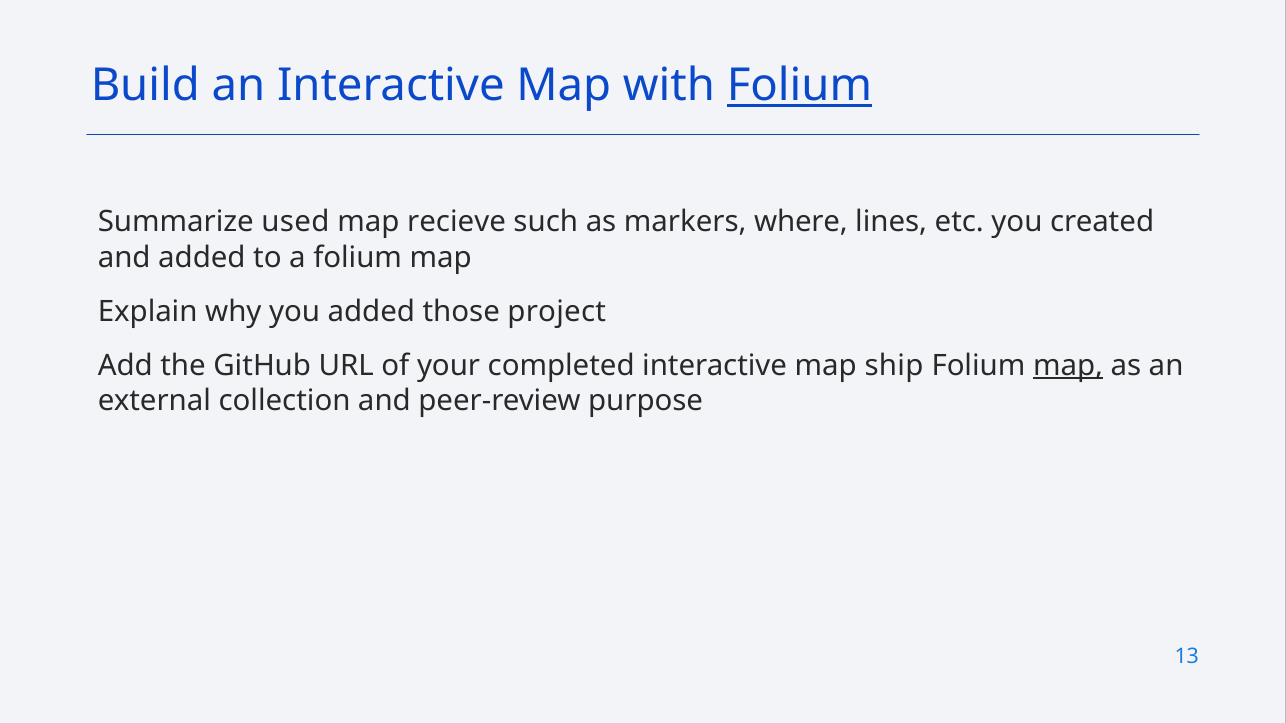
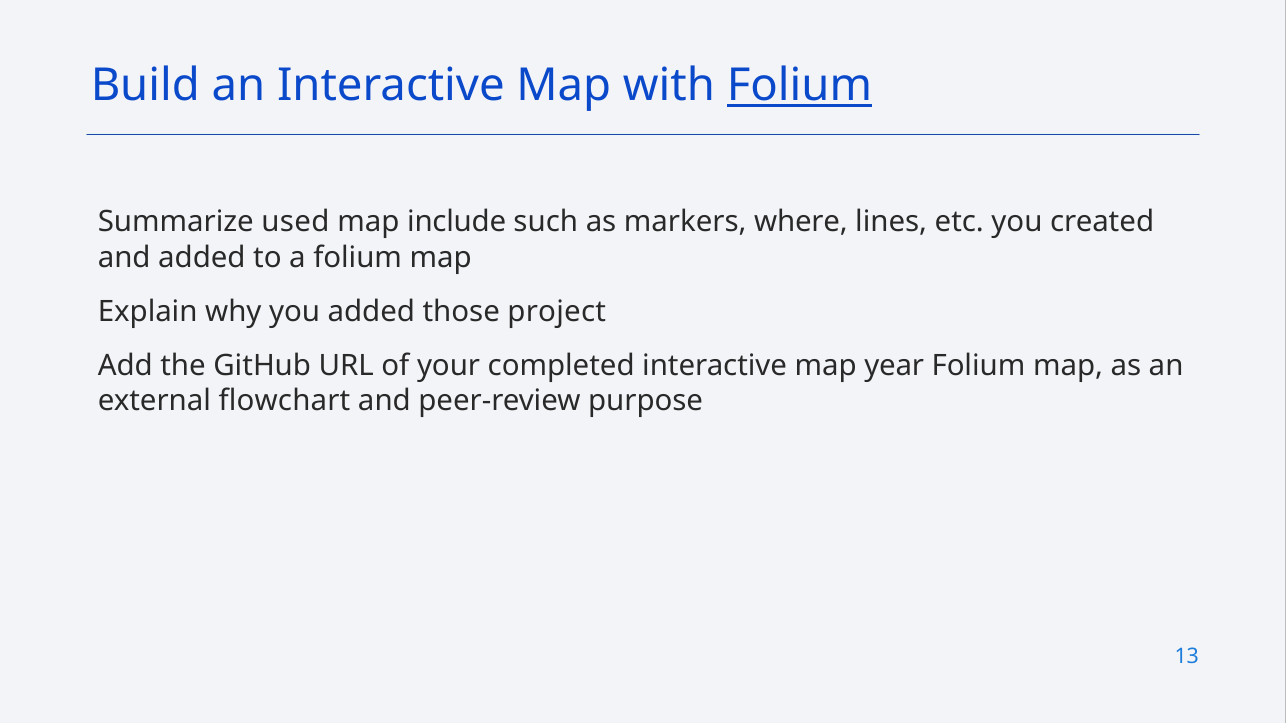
recieve: recieve -> include (457, 222)
ship: ship -> year (894, 366)
map underline: present -> none (1068, 366)
collection: collection -> flowchart (284, 401)
